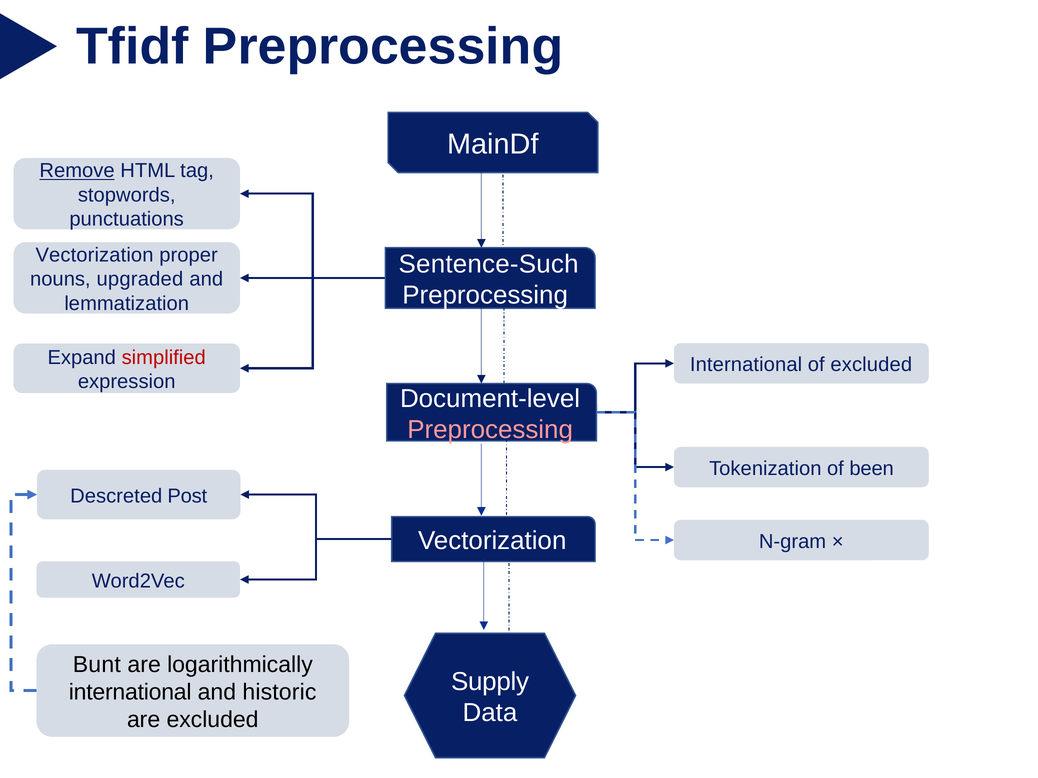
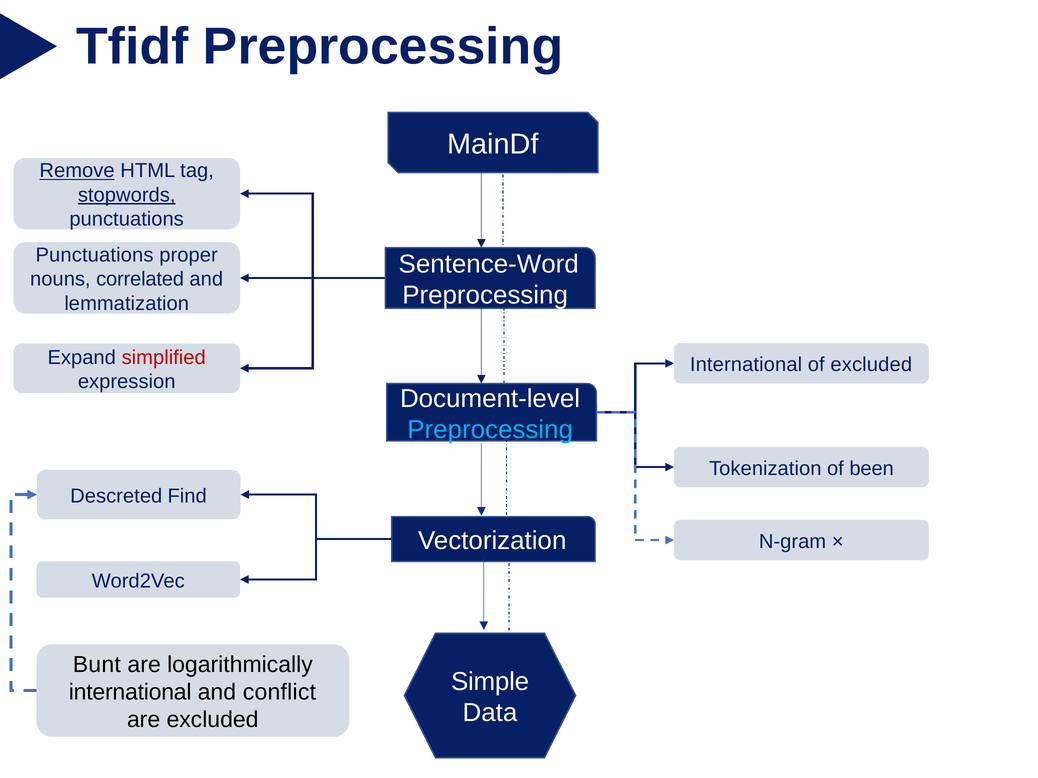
stopwords underline: none -> present (127, 195)
Vectorization: Vectorization -> Punctuations (95, 255)
Sentence-Such: Sentence-Such -> Sentence-Word (489, 264)
upgraded: upgraded -> correlated (140, 279)
Preprocessing colour: pink -> light blue (490, 430)
Post: Post -> Find (187, 496)
Supply: Supply -> Simple (490, 682)
historic: historic -> conflict (279, 693)
